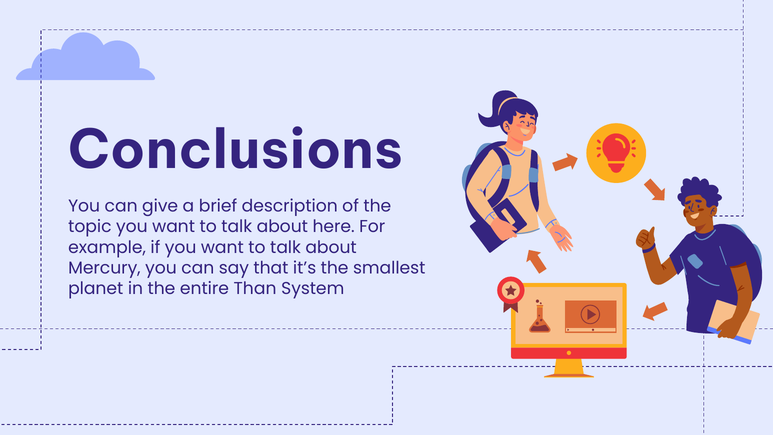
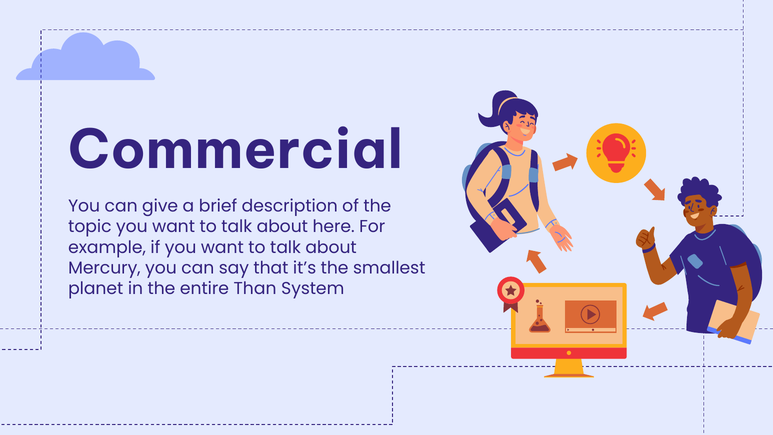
Conclusions: Conclusions -> Commercial (236, 151)
